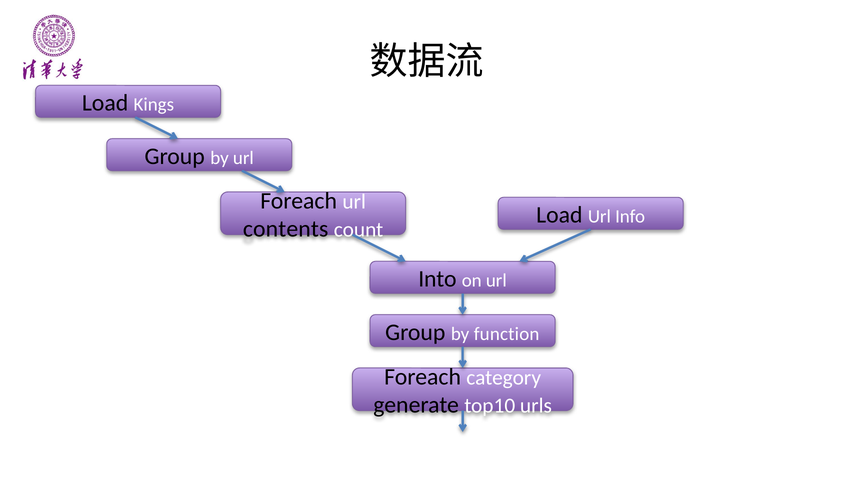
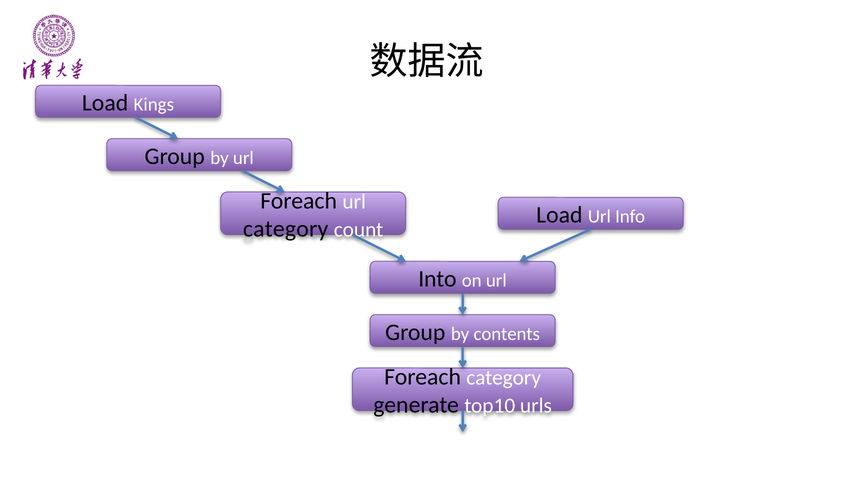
contents: contents -> category (286, 229)
function: function -> contents (507, 334)
